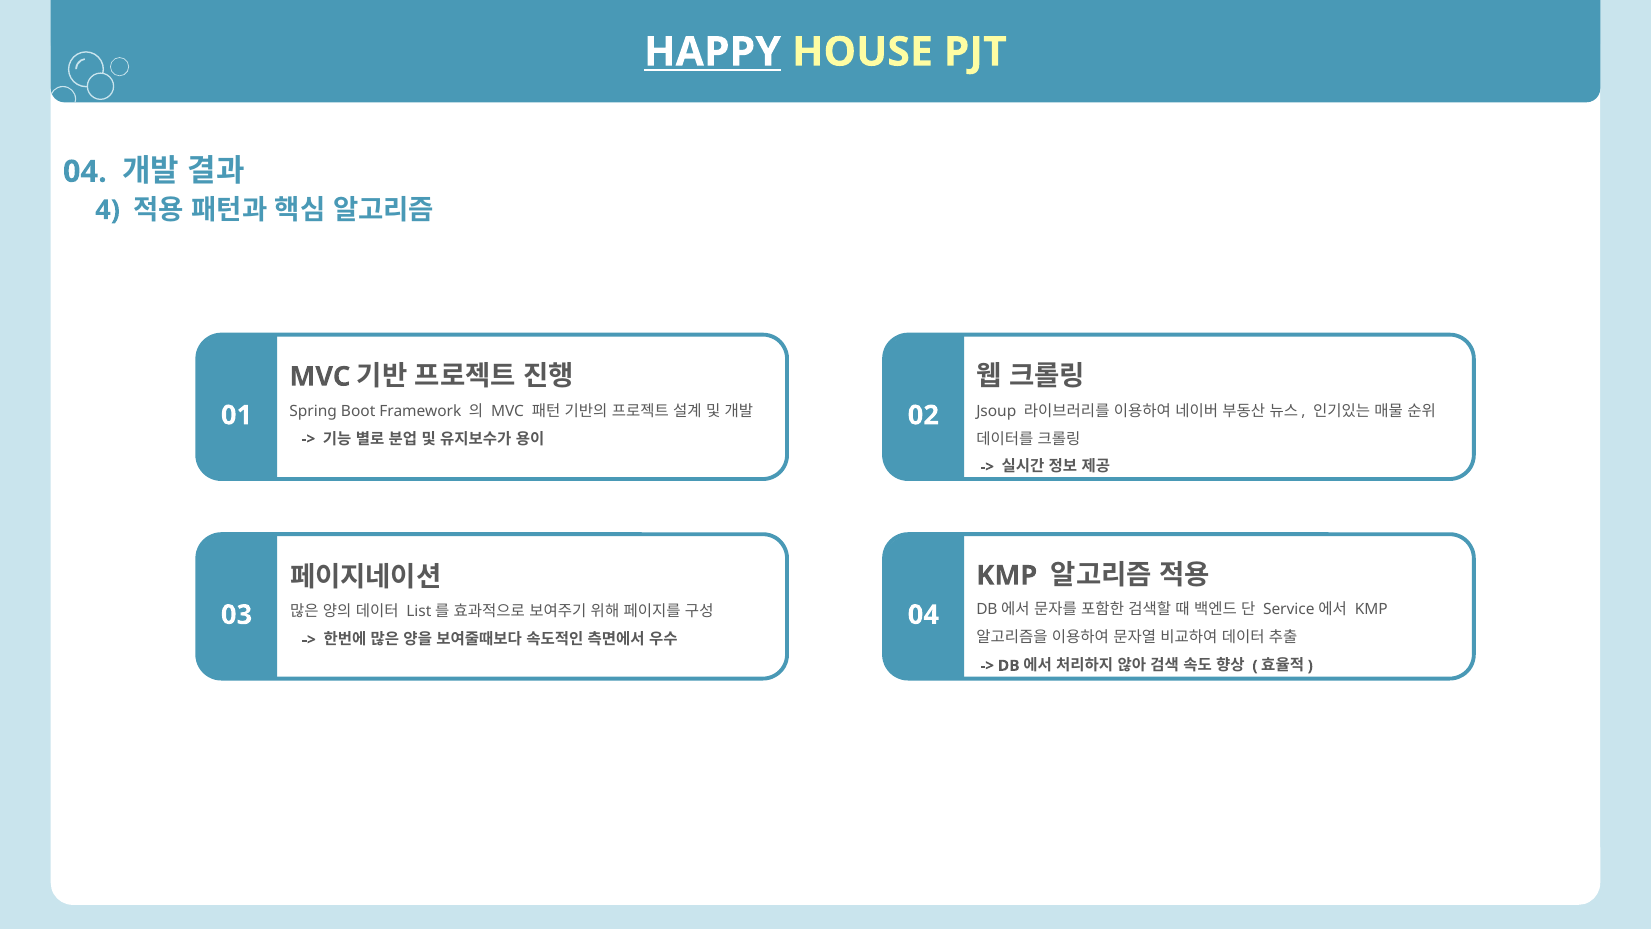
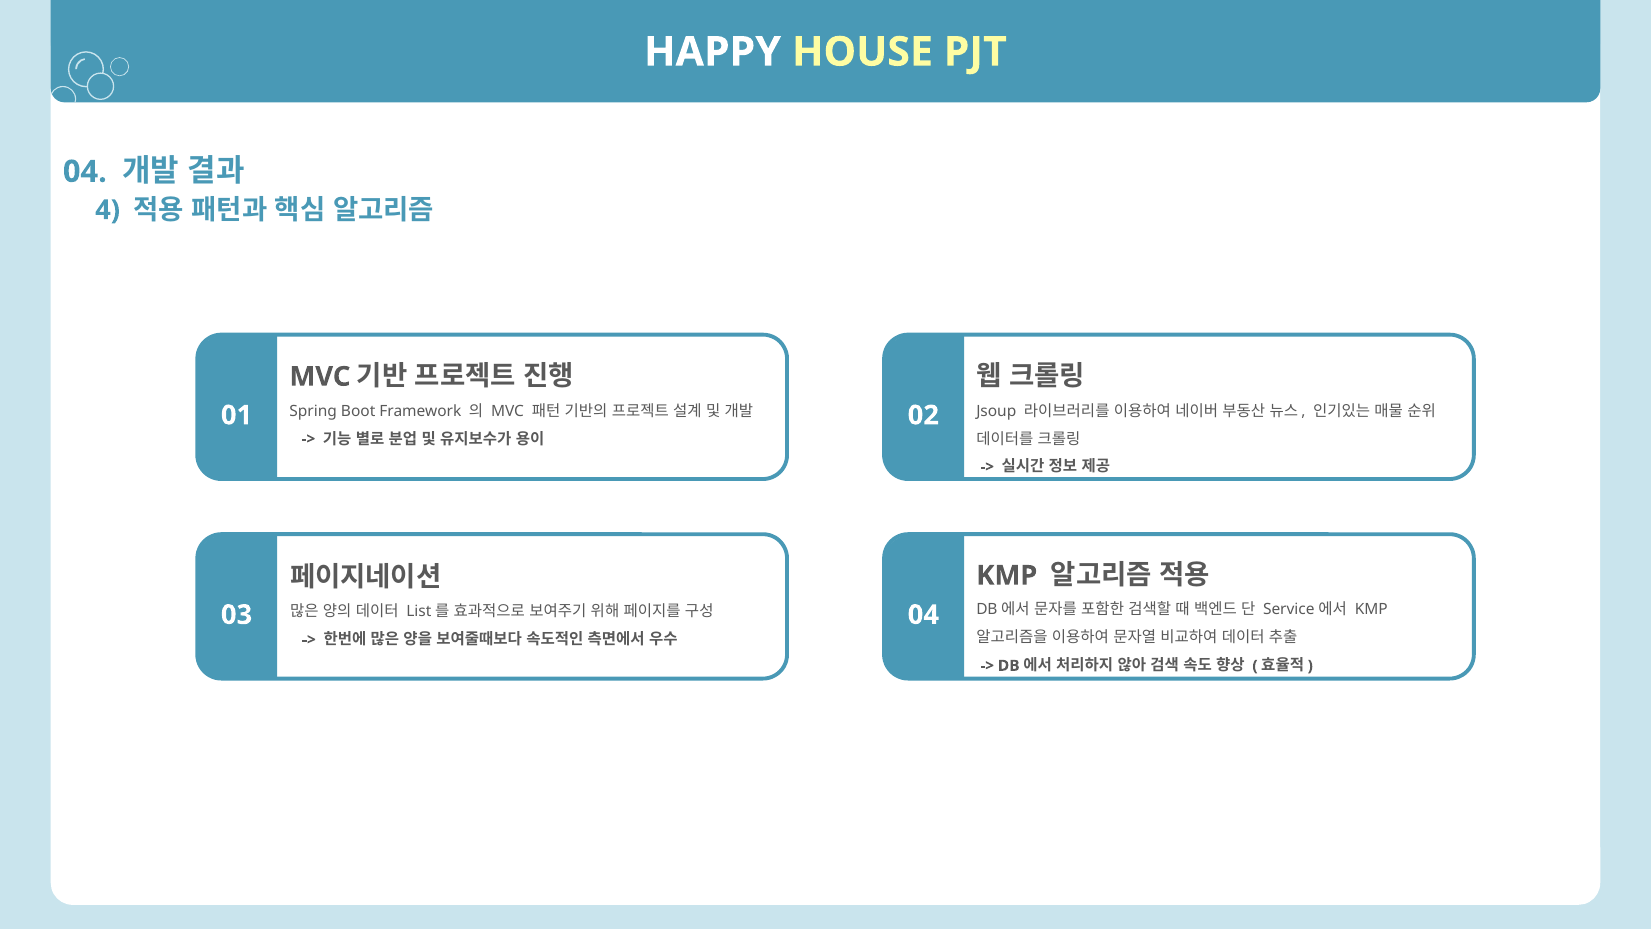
HAPPY underline: present -> none (713, 52)
